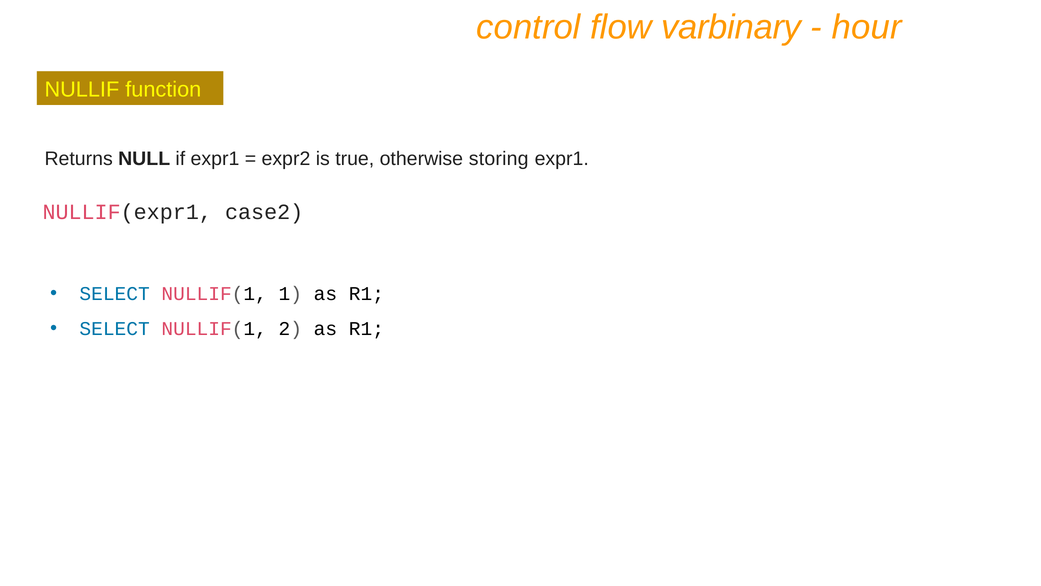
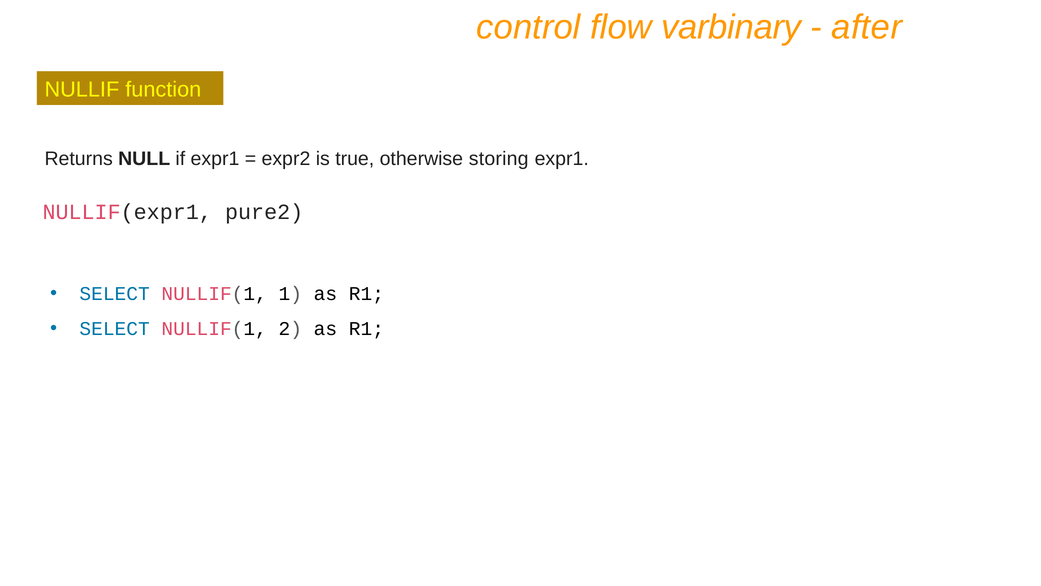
hour: hour -> after (867, 27)
case2: case2 -> pure2 (264, 212)
